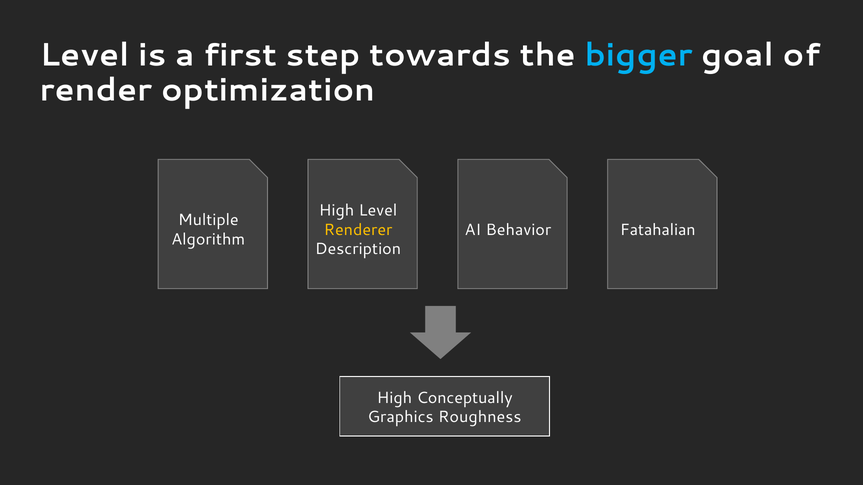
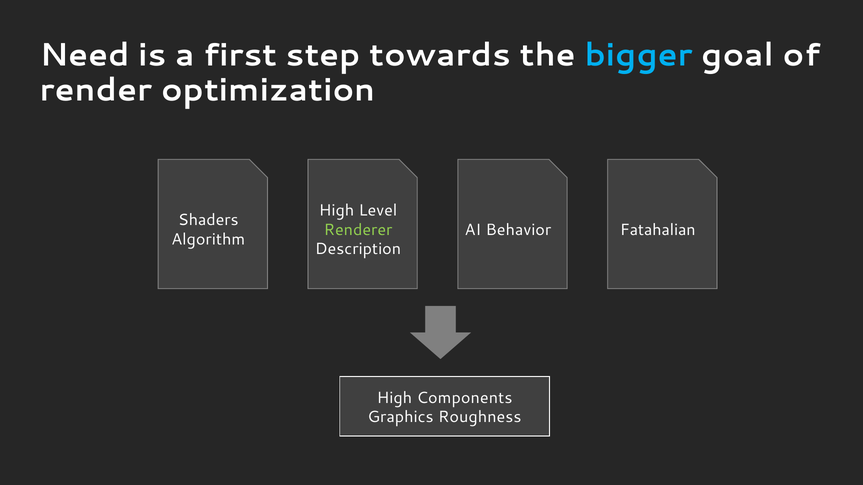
Level: Level -> Need (85, 55)
Multiple: Multiple -> Shaders (208, 220)
Renderer colour: yellow -> light green (358, 230)
Conceptually: Conceptually -> Components (464, 398)
